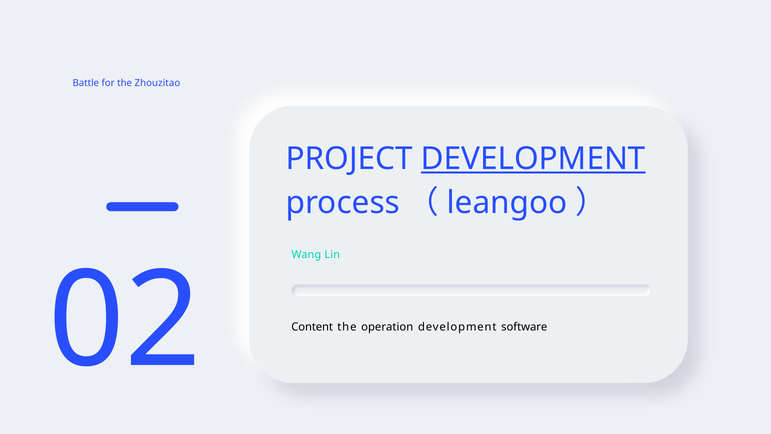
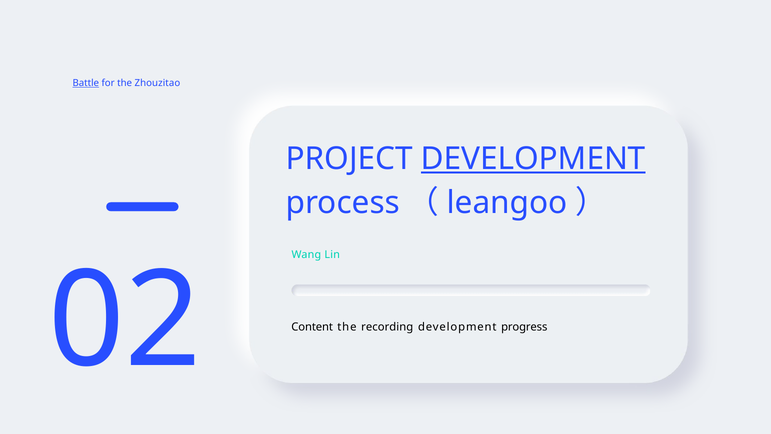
Battle underline: none -> present (86, 83)
operation: operation -> recording (387, 327)
software: software -> progress (524, 327)
